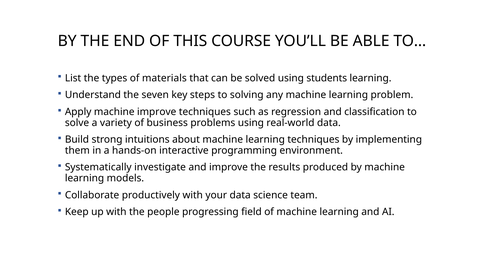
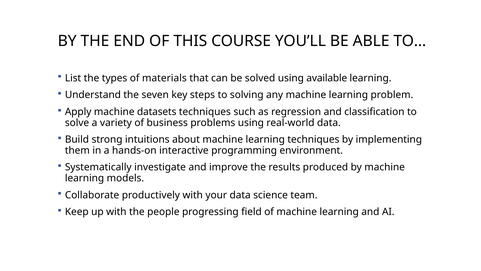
students: students -> available (327, 78)
machine improve: improve -> datasets (157, 112)
